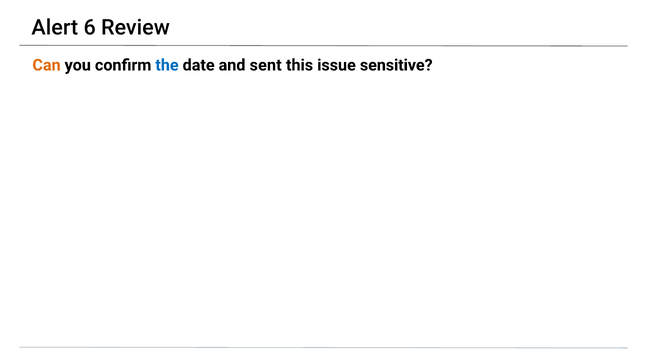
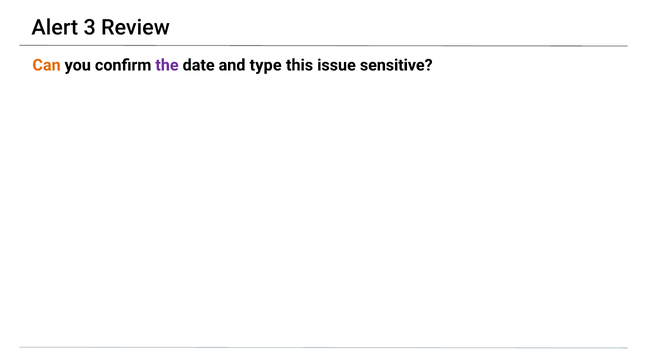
6: 6 -> 3 (90, 27)
the colour: blue -> purple (167, 65)
sent: sent -> type (266, 65)
